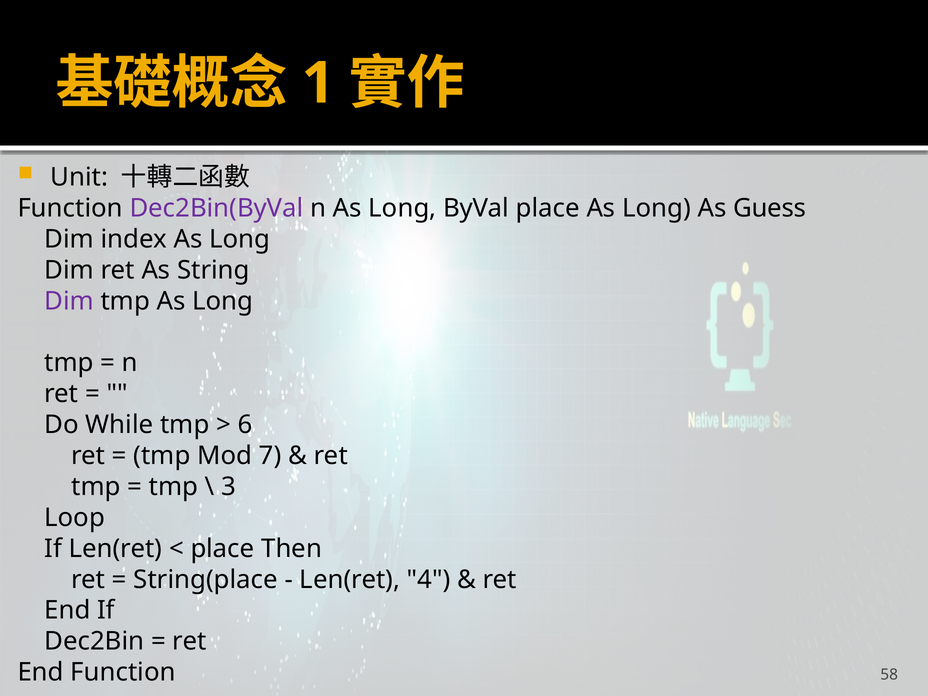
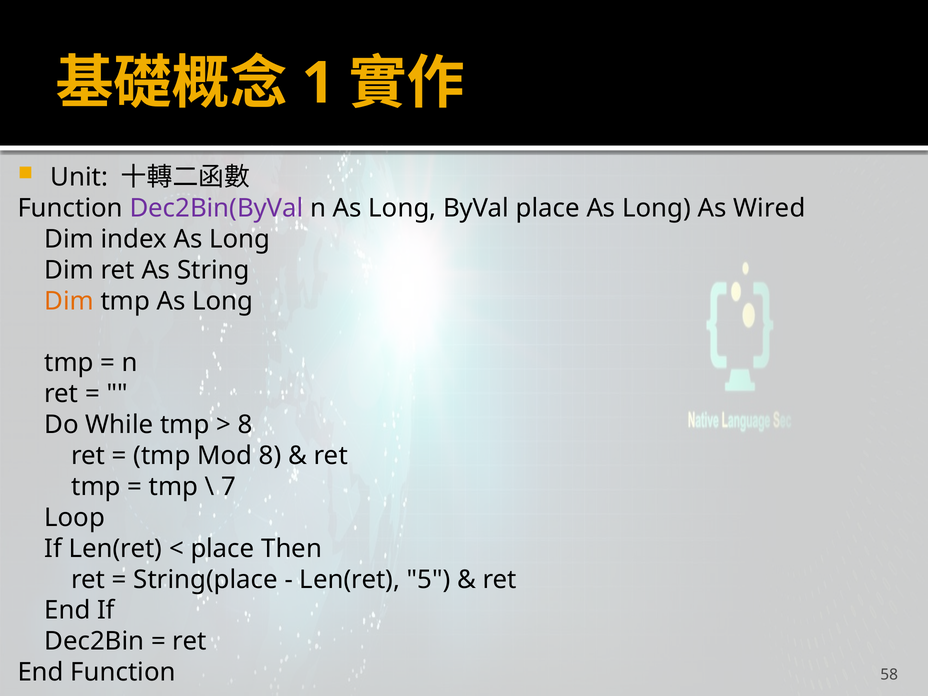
Guess: Guess -> Wired (769, 208)
Dim colour: purple -> orange (69, 301)
6: 6 -> 8 (245, 425)
Mod 7: 7 -> 8 (270, 456)
3: 3 -> 7 (228, 487)
4: 4 -> 5 (429, 580)
